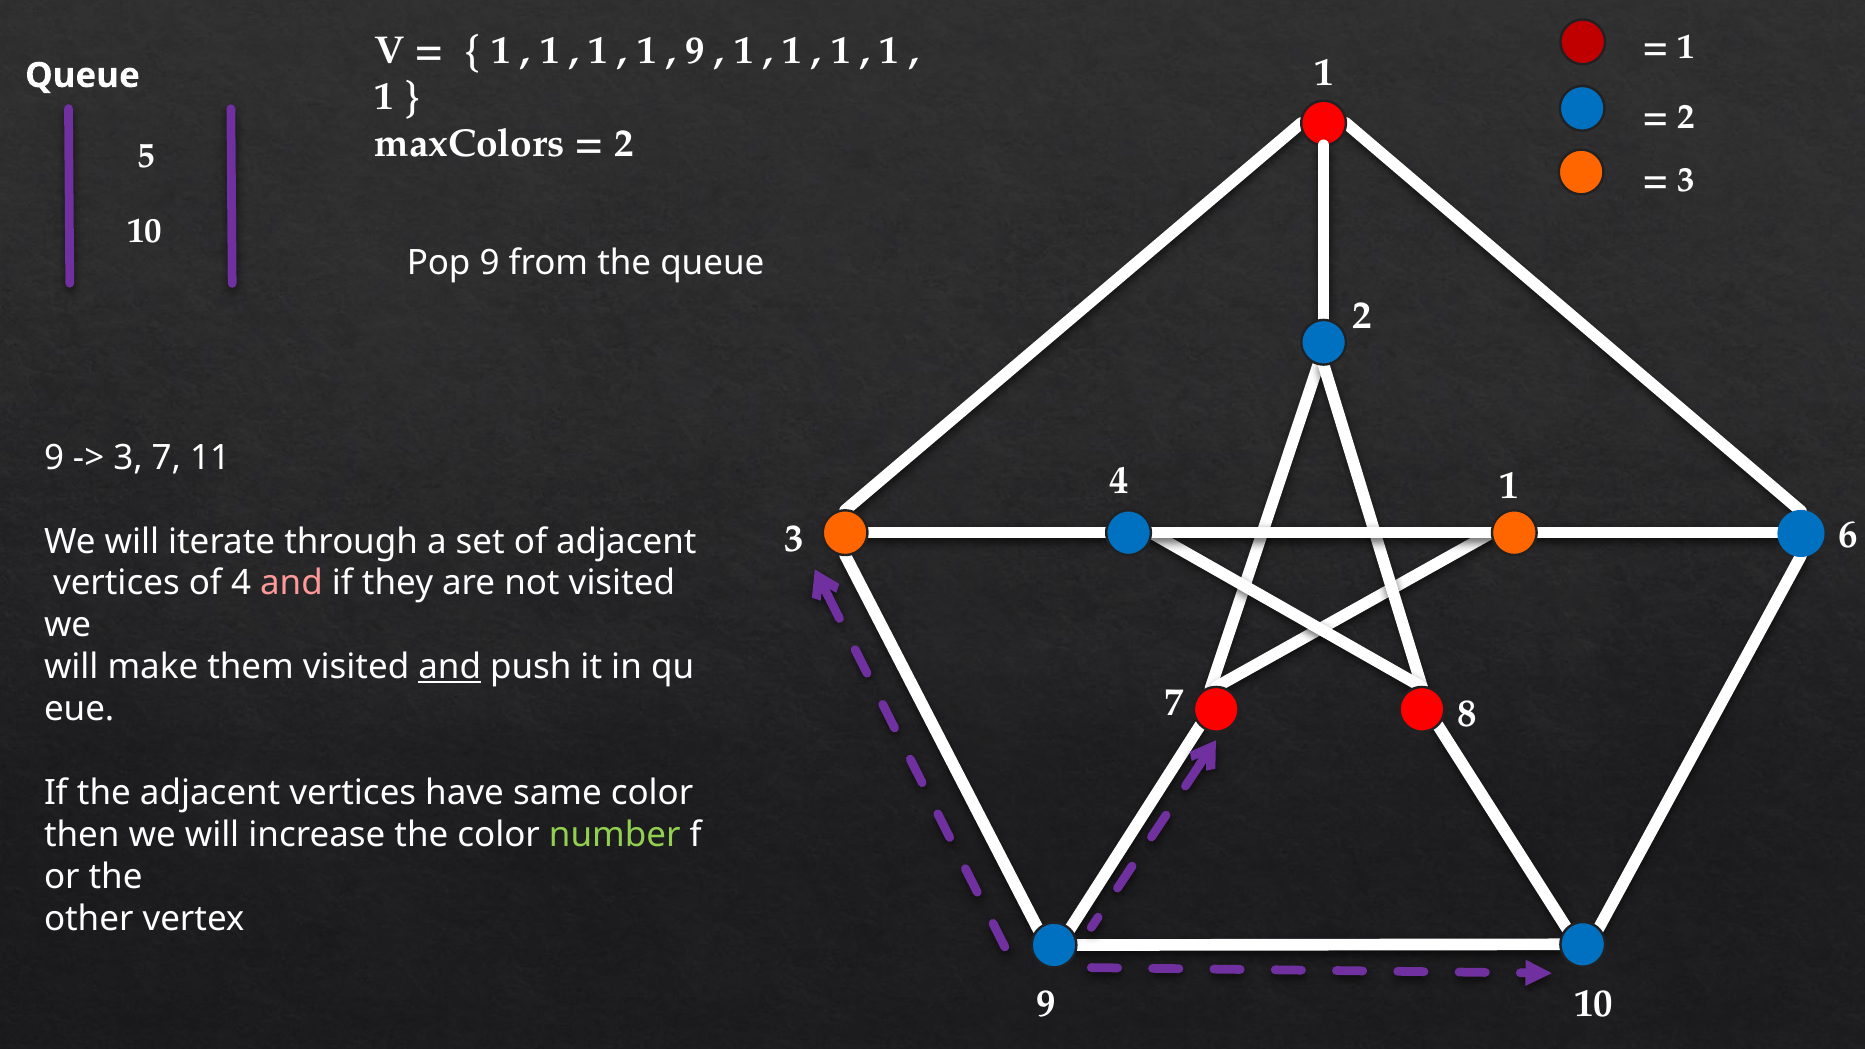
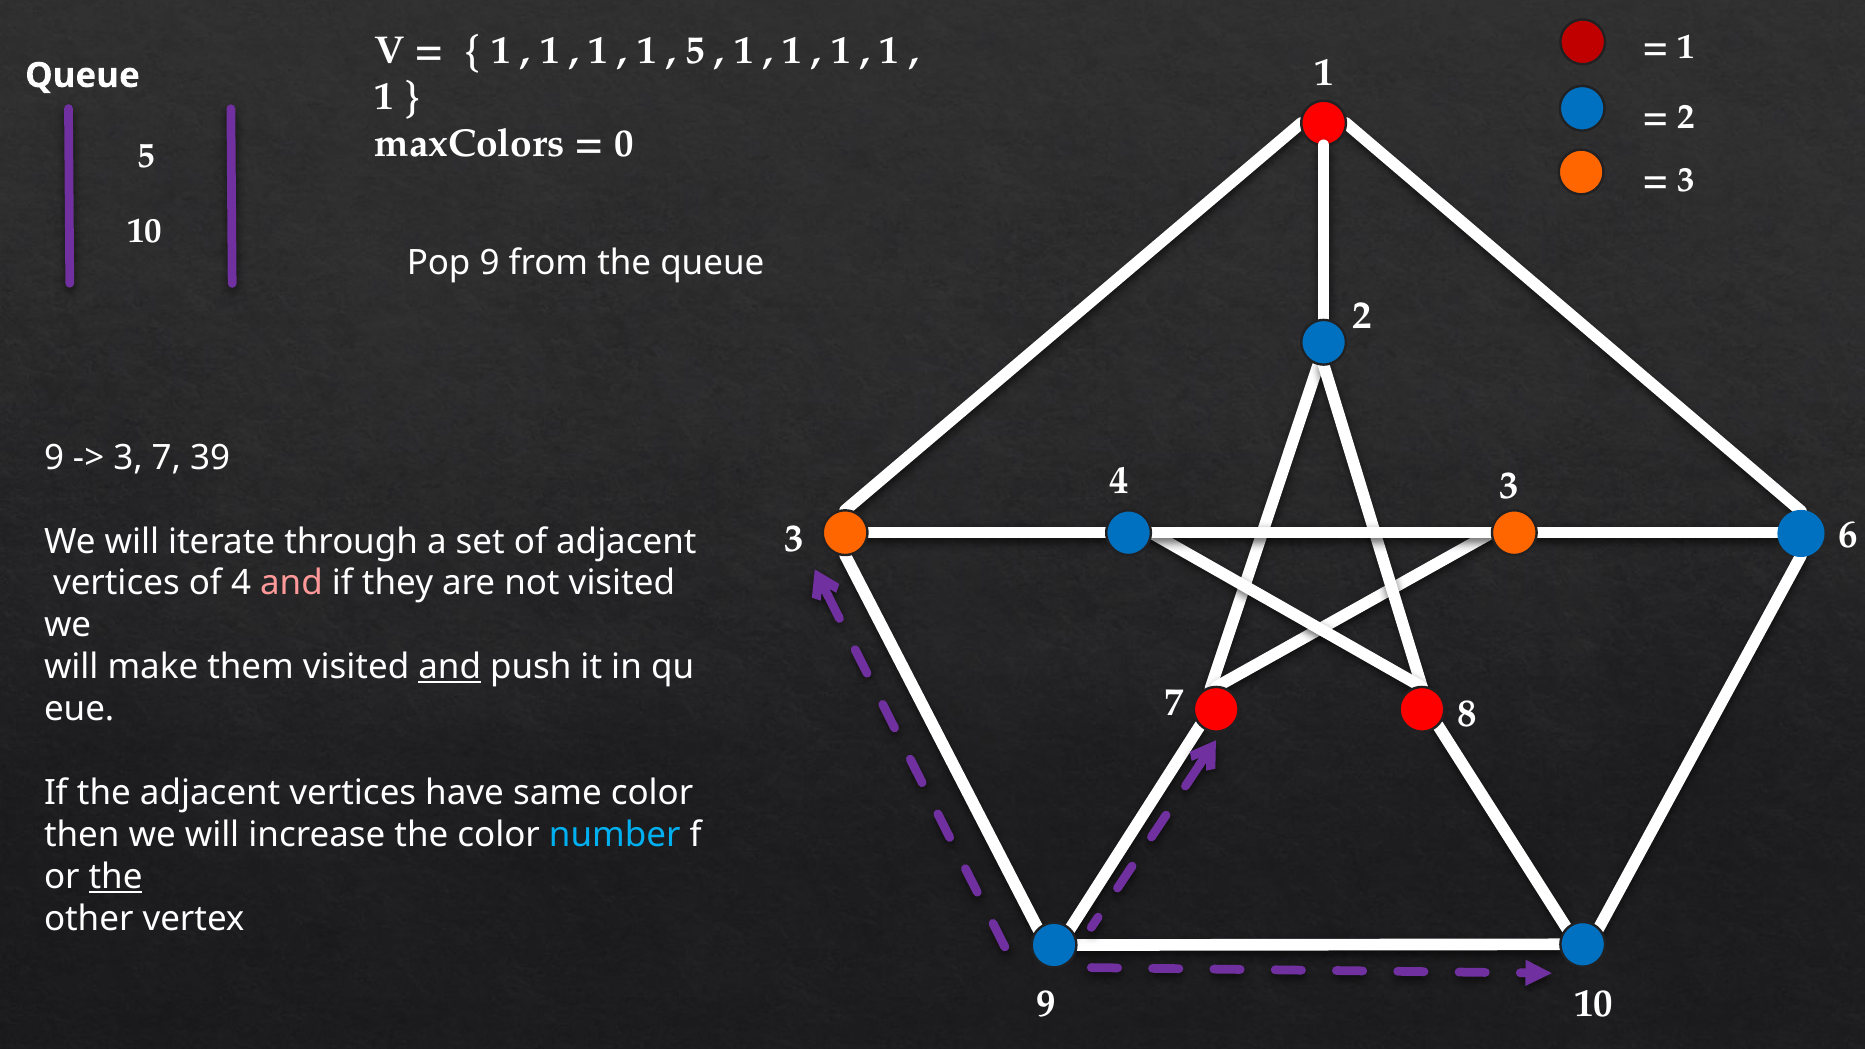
9: 9 -> 5 (695, 50)
2: 2 -> 0 (624, 144)
11: 11 -> 39 (210, 458)
4 1: 1 -> 3 (1510, 485)
number colour: light green -> light blue (615, 835)
the underline: none -> present (116, 877)
